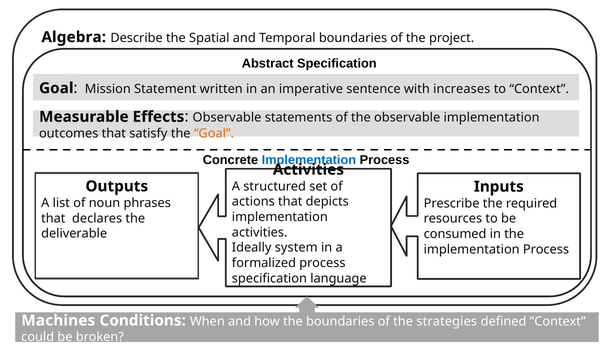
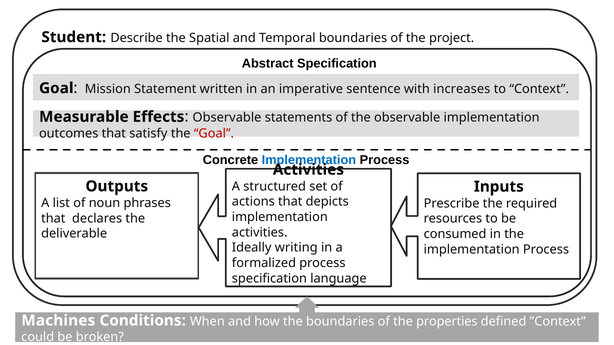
Algebra: Algebra -> Student (74, 37)
Goal colour: orange -> red (214, 134)
system: system -> writing (296, 248)
strategies: strategies -> properties (447, 322)
